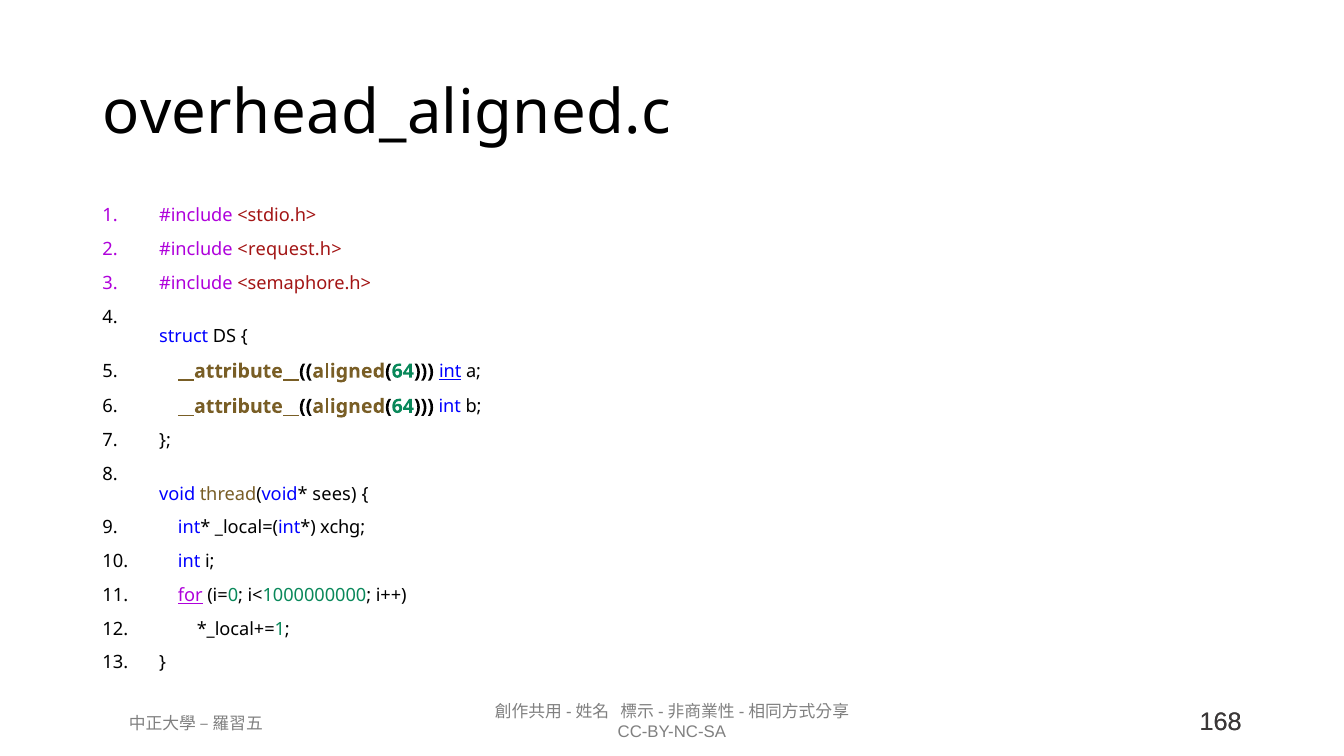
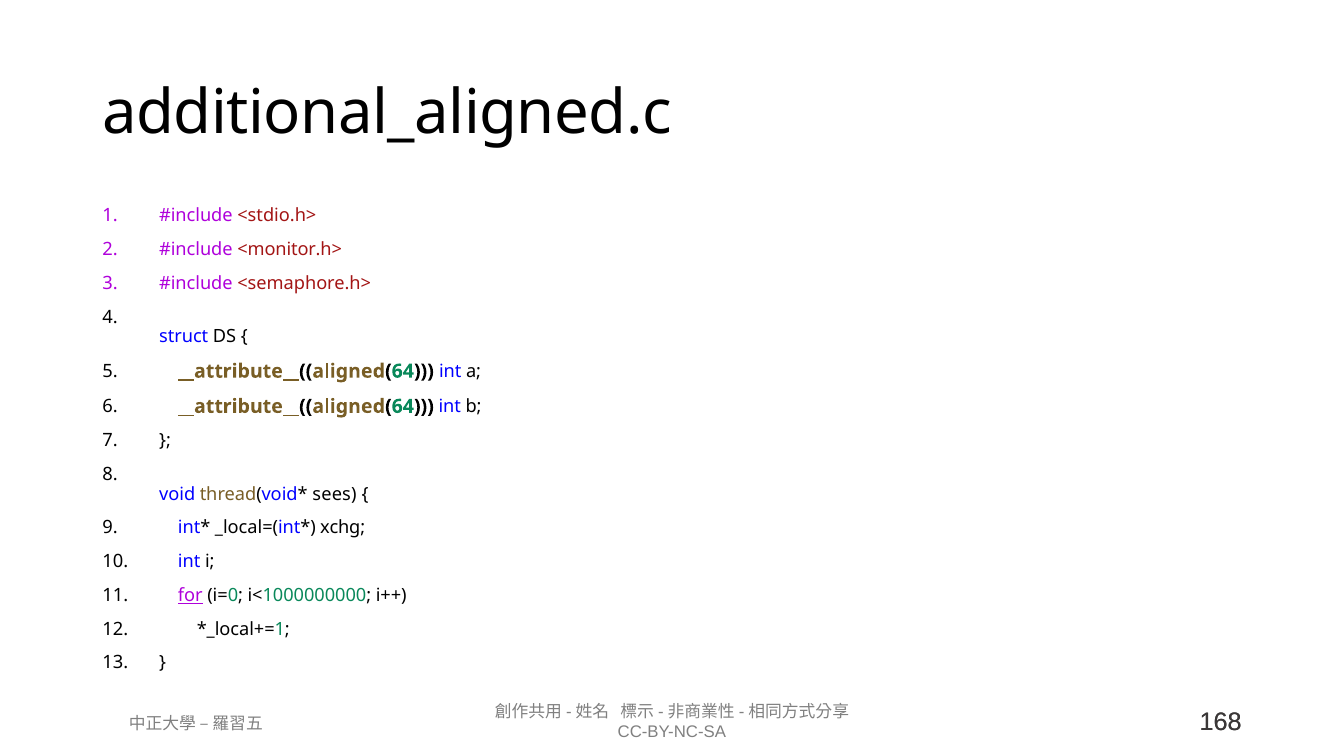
overhead_aligned.c: overhead_aligned.c -> additional_aligned.c (387, 113)
<request.h>: <request.h> -> <monitor.h> (290, 250)
int underline: present -> none (450, 372)
